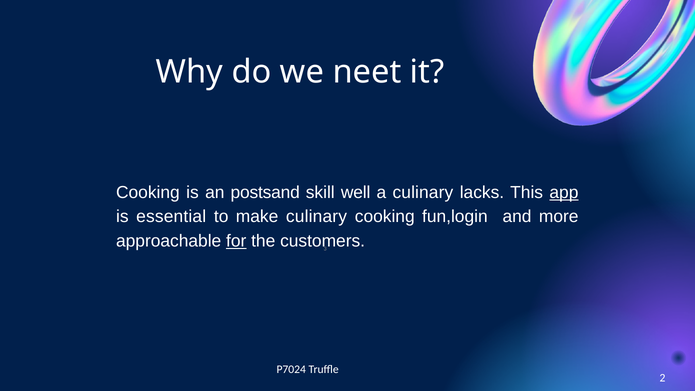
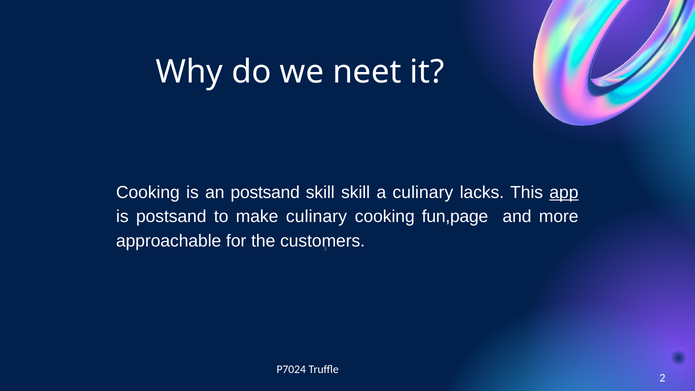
skill well: well -> skill (356, 192)
is essential: essential -> postsand (171, 217)
fun,login: fun,login -> fun,page (455, 217)
for underline: present -> none (236, 241)
